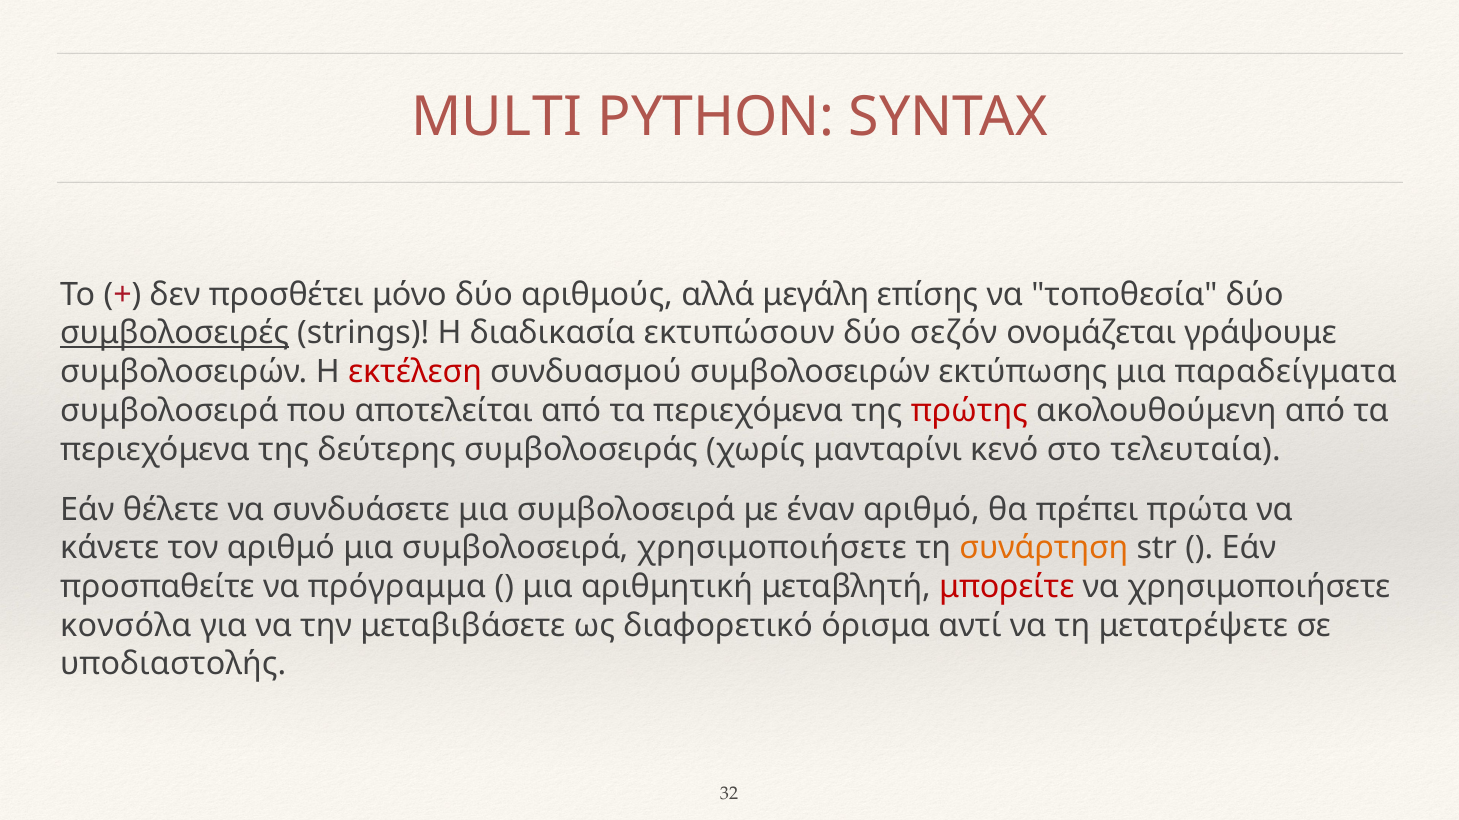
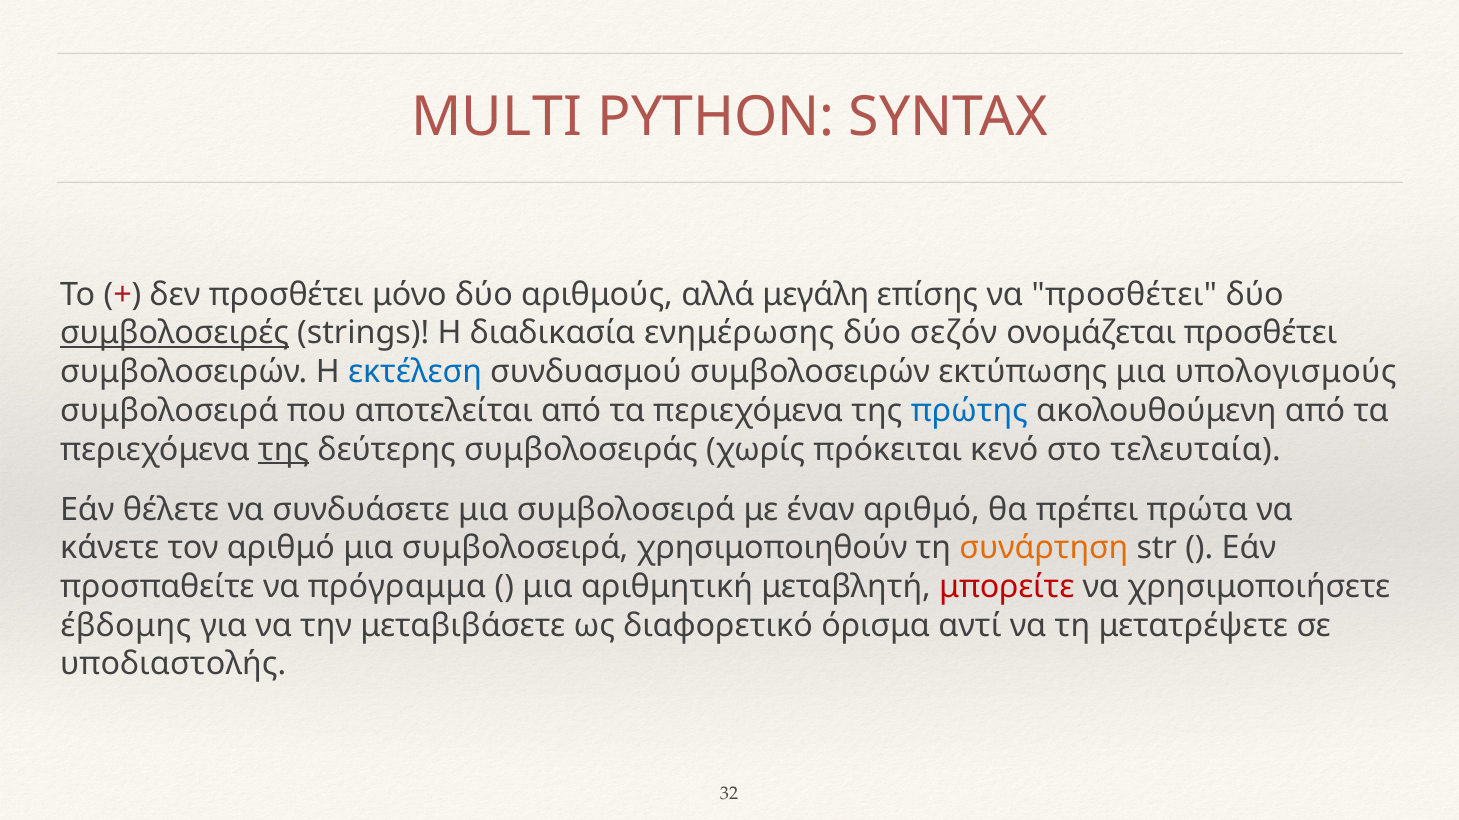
να τοποθεσία: τοποθεσία -> προσθέτει (1124, 295)
εκτυπώσουν: εκτυπώσουν -> ενημέρωσης (739, 334)
ονομάζεται γράψουμε: γράψουμε -> προσθέτει (1261, 334)
εκτέλεση colour: red -> blue (415, 372)
παραδείγματα: παραδείγματα -> υπολογισμούς (1286, 372)
πρώτης colour: red -> blue (969, 411)
της underline: none -> present (284, 450)
μανταρίνι: μανταρίνι -> πρόκειται (888, 450)
συμβολοσειρά χρησιμοποιήσετε: χρησιμοποιήσετε -> χρησιμοποιηθούν (772, 549)
κονσόλα: κονσόλα -> έβδομης (126, 626)
